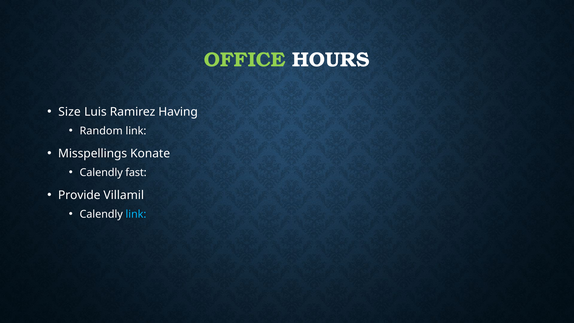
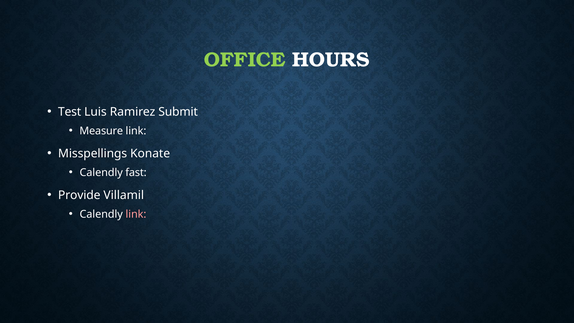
Size: Size -> Test (70, 112)
Having: Having -> Submit (178, 112)
Random: Random -> Measure (101, 131)
link colour: light blue -> pink (136, 214)
